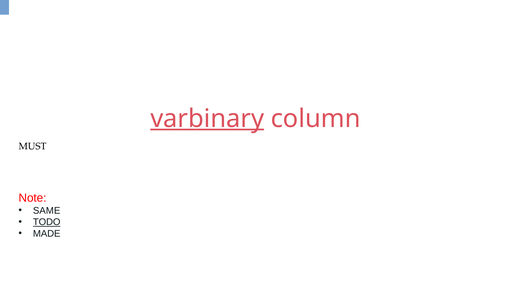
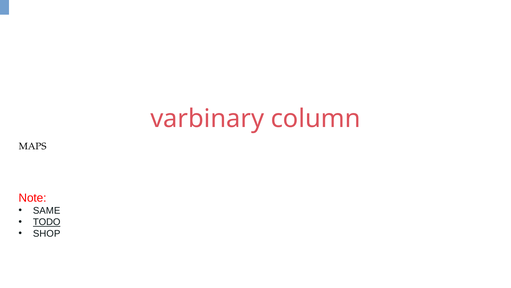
varbinary underline: present -> none (207, 118)
MUST: MUST -> MAPS (33, 146)
MADE: MADE -> SHOP (47, 233)
